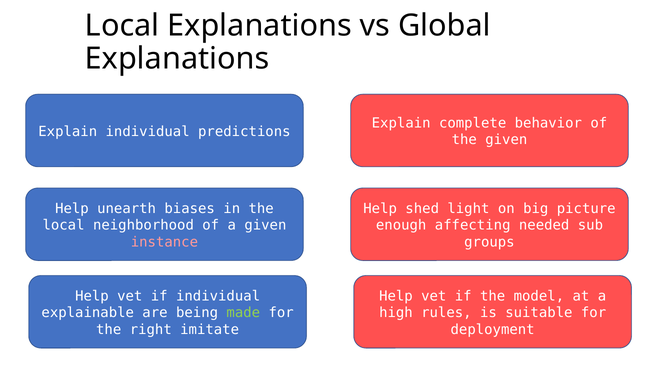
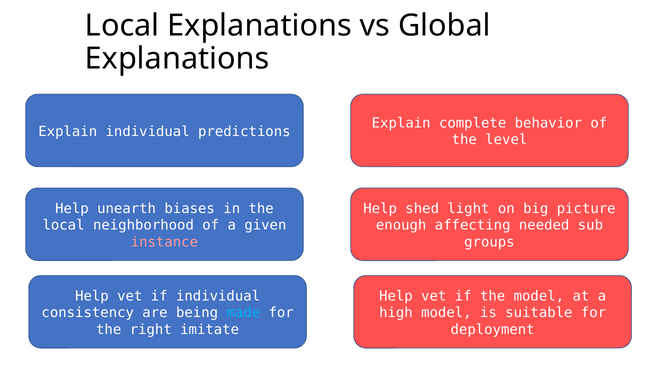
the given: given -> level (506, 140)
explainable: explainable -> consistency (88, 313)
made colour: light green -> light blue (243, 313)
high rules: rules -> model (446, 313)
